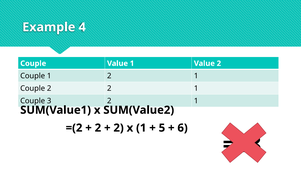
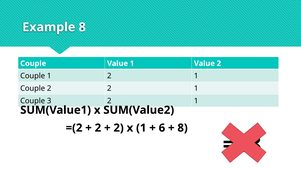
Example 4: 4 -> 8 (82, 27)
5: 5 -> 6 (162, 128)
6: 6 -> 8 (183, 128)
